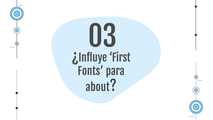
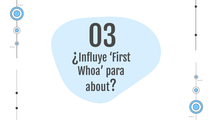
Fonts: Fonts -> Whoa (91, 71)
